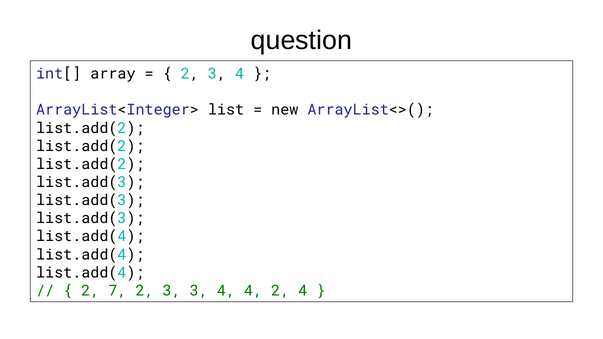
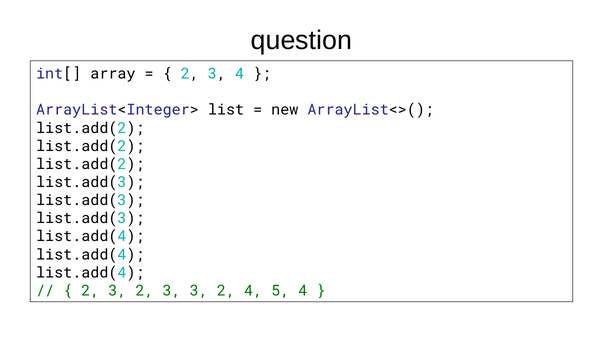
7: 7 -> 3 (117, 291)
3 3 4: 4 -> 2 (226, 291)
4 2: 2 -> 5 (280, 291)
